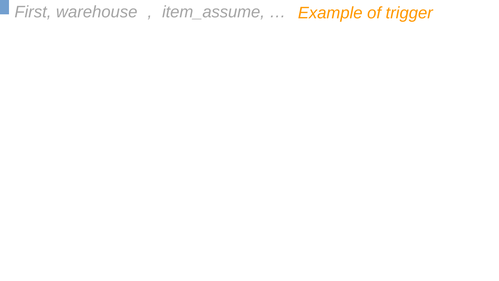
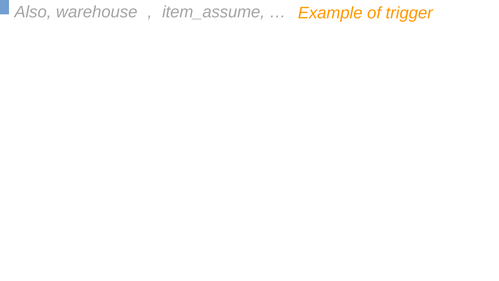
First: First -> Also (33, 12)
